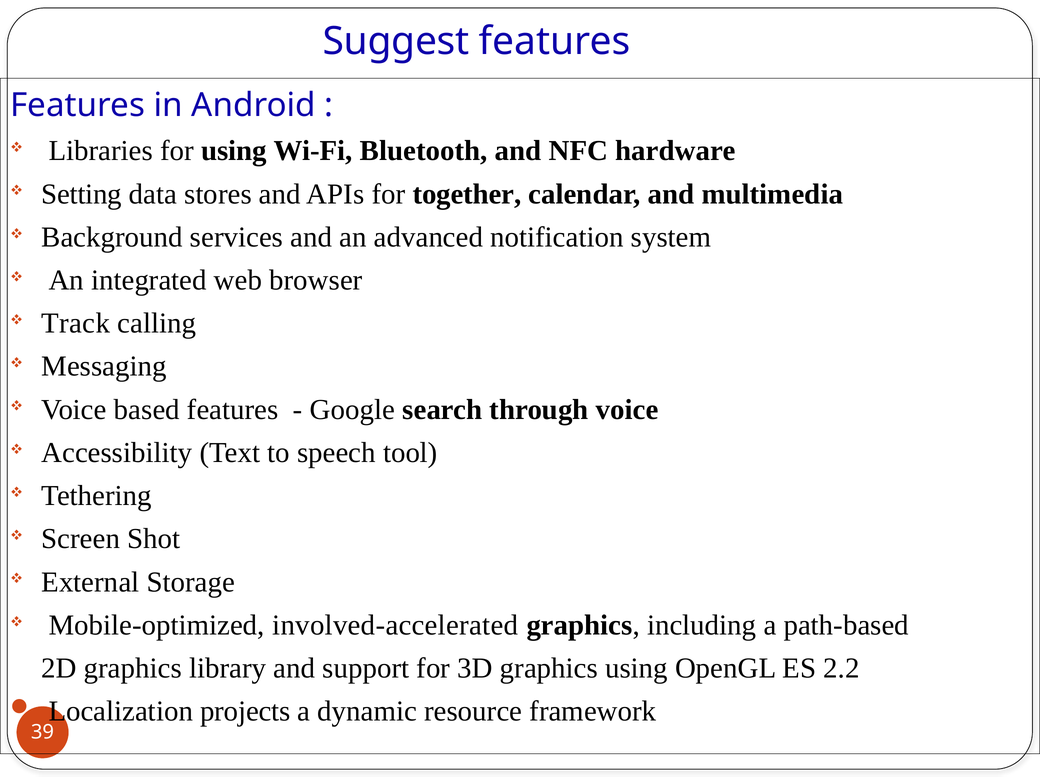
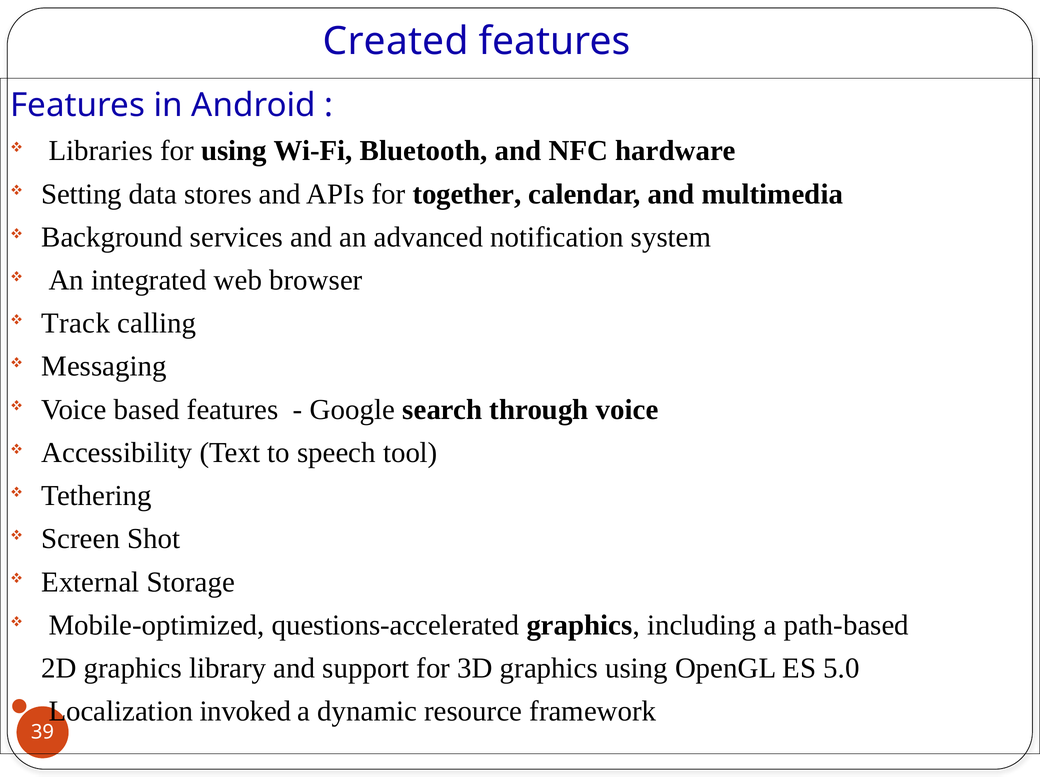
Suggest: Suggest -> Created (396, 42)
involved-accelerated: involved-accelerated -> questions-accelerated (395, 625)
2.2: 2.2 -> 5.0 (841, 668)
projects: projects -> invoked (245, 711)
